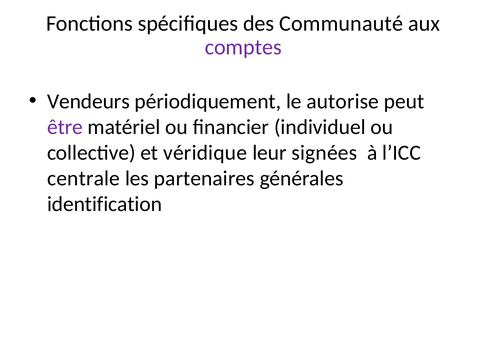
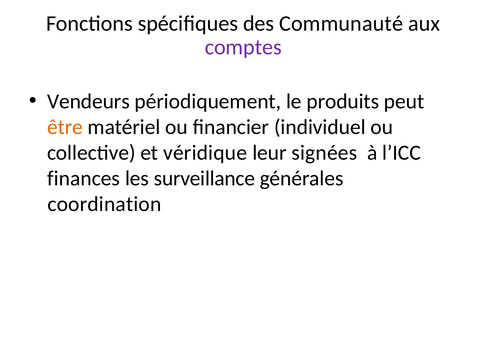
autorise: autorise -> produits (343, 101)
être colour: purple -> orange (65, 127)
centrale: centrale -> finances (84, 179)
partenaires: partenaires -> surveillance (204, 179)
identification: identification -> coordination (104, 204)
